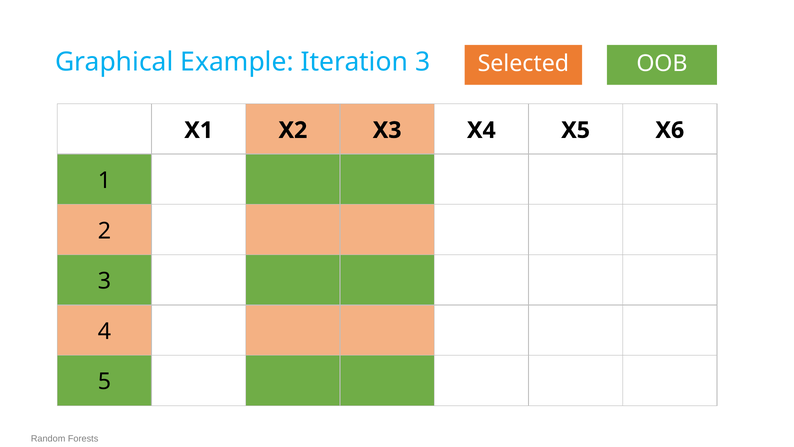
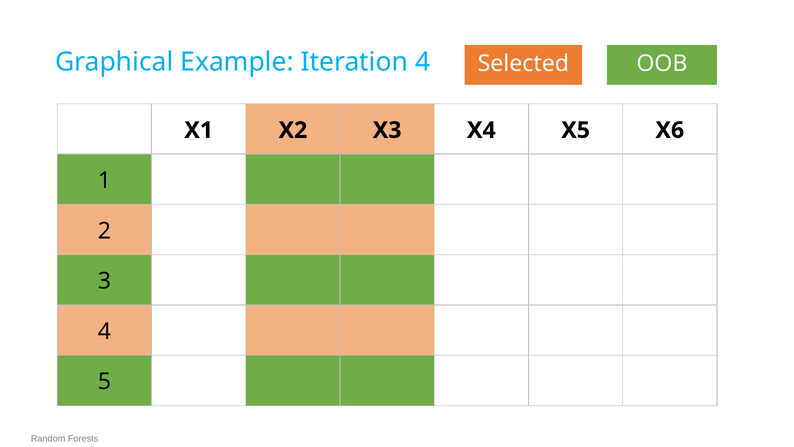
Iteration 3: 3 -> 4 (423, 62)
